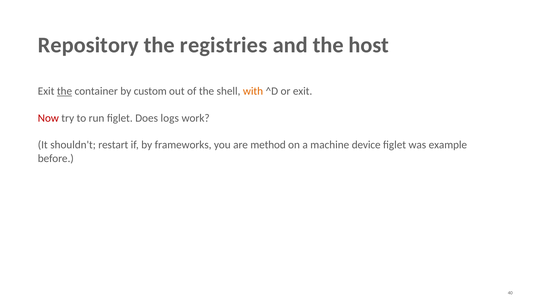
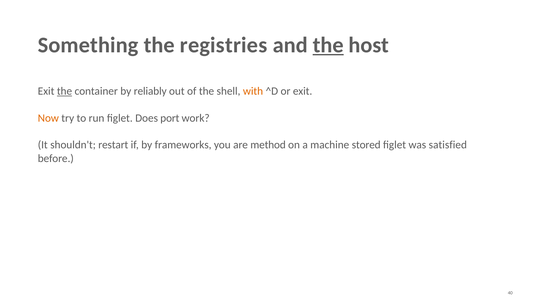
Repository: Repository -> Something (88, 45)
the underline: none -> present (328, 45)
custom: custom -> reliably (150, 91)
Now colour: red -> orange (48, 118)
logs: logs -> port (170, 118)
device: device -> stored (366, 145)
example: example -> satisfied (448, 145)
